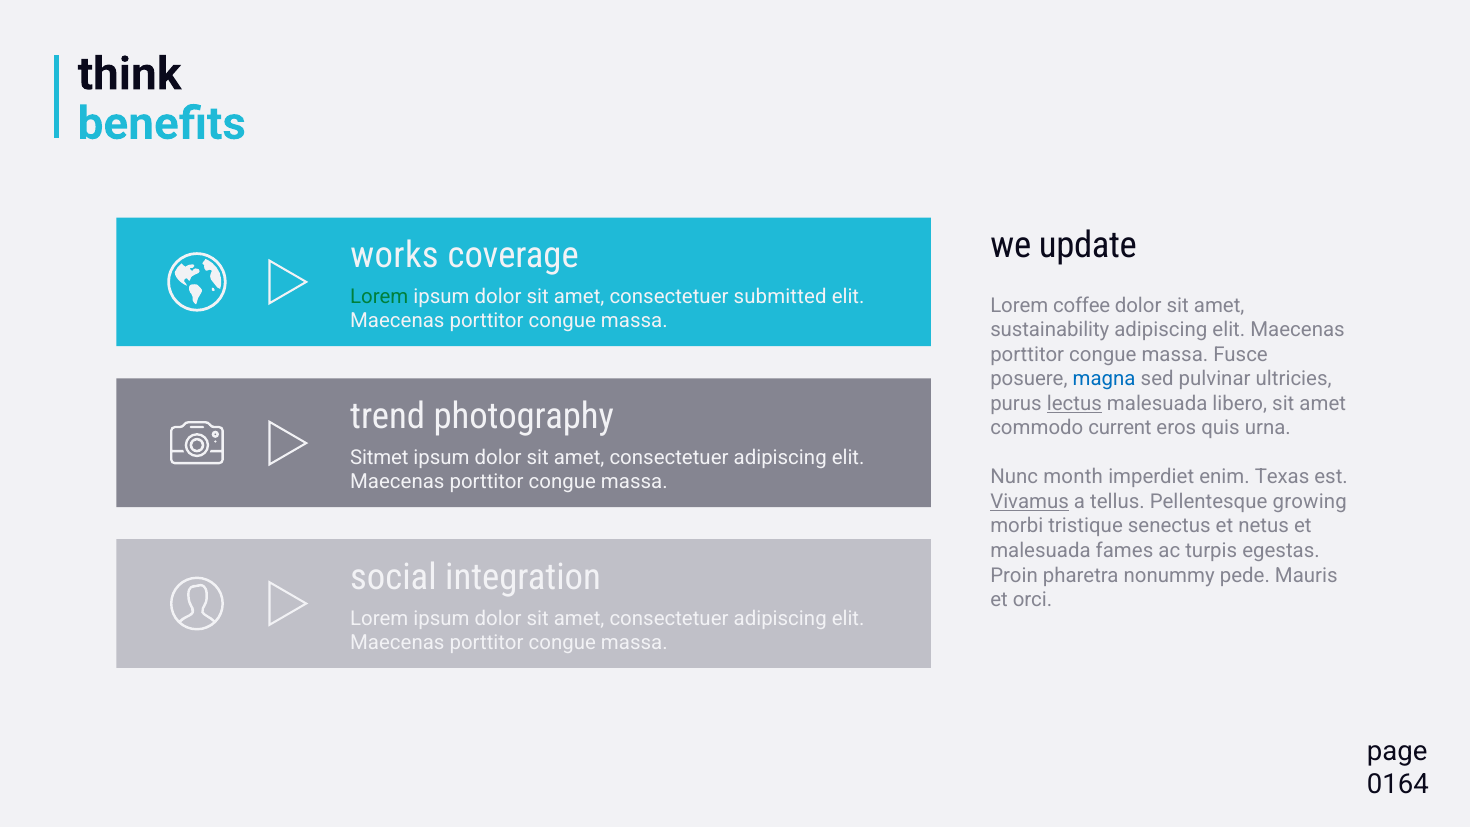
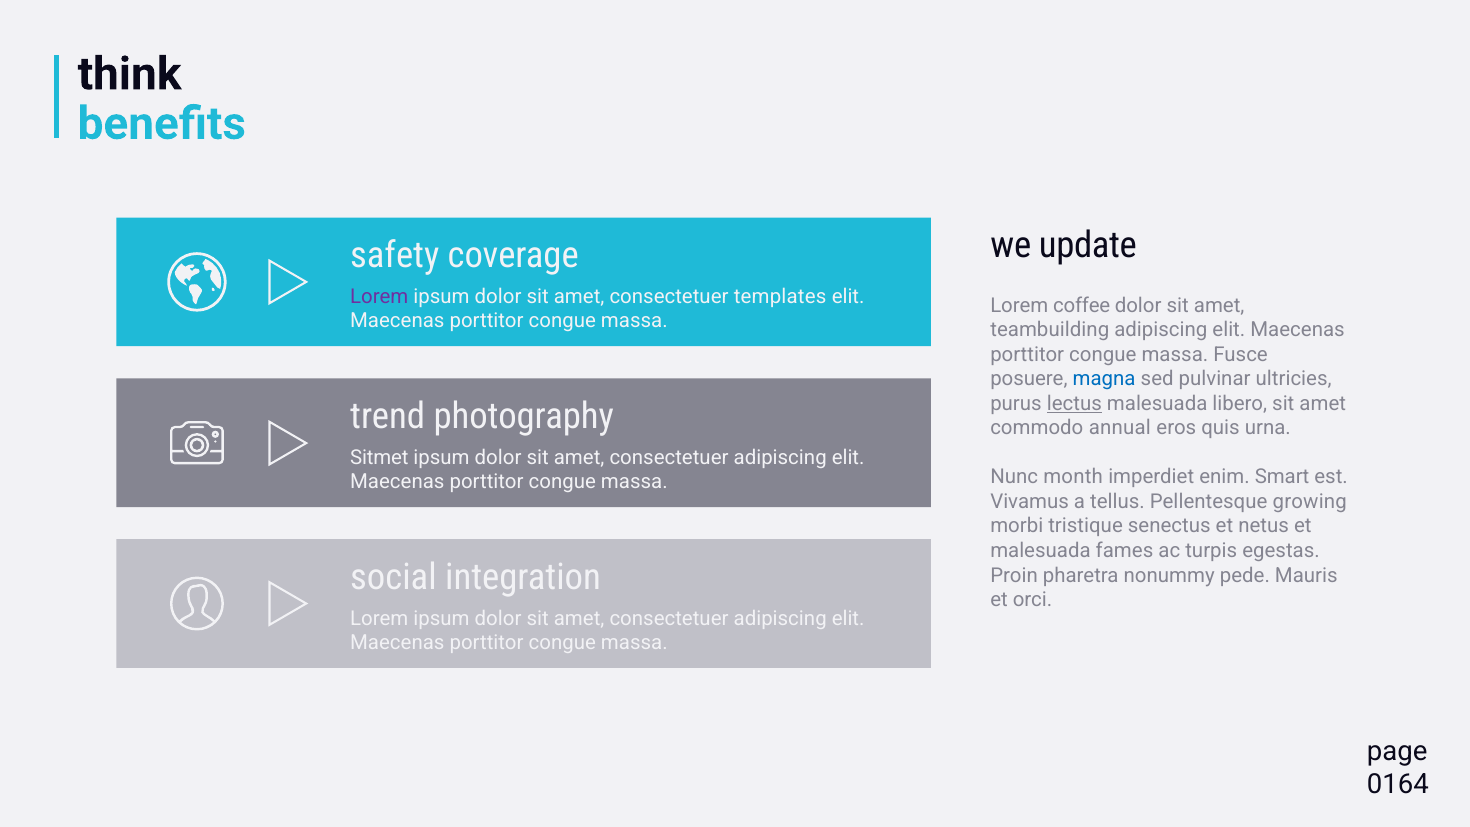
works: works -> safety (395, 256)
Lorem colour: green -> purple (379, 297)
submitted: submitted -> templates (780, 297)
sustainability: sustainability -> teambuilding (1050, 330)
current: current -> annual (1120, 428)
Texas: Texas -> Smart (1282, 477)
Vivamus underline: present -> none (1030, 502)
